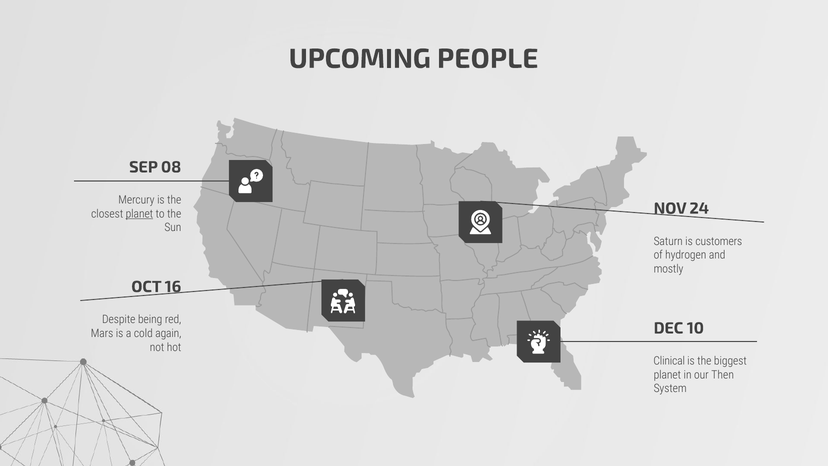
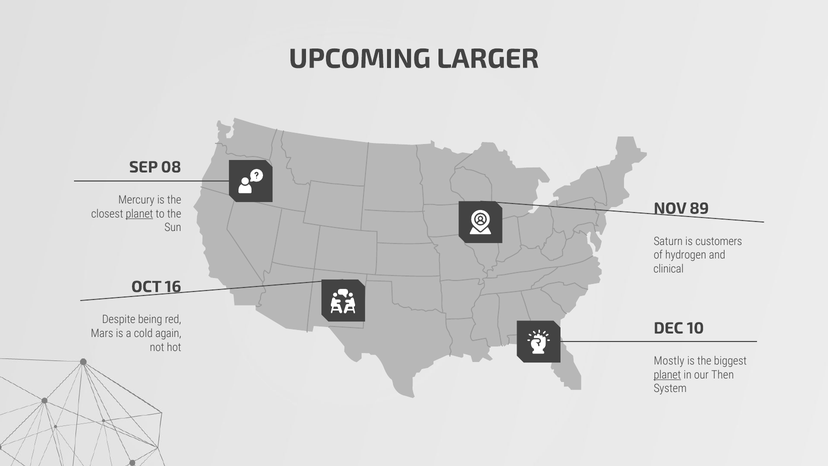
PEOPLE: PEOPLE -> LARGER (488, 59)
24: 24 -> 89 (699, 208)
mostly: mostly -> clinical (669, 269)
Clinical: Clinical -> Mostly (669, 361)
planet underline: none -> present (667, 375)
